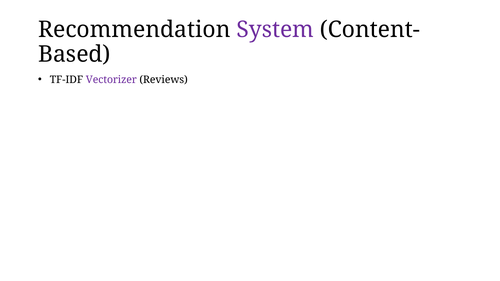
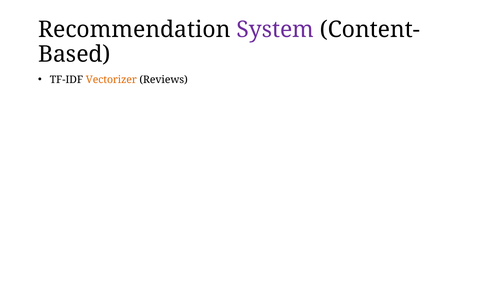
Vectorizer colour: purple -> orange (111, 80)
